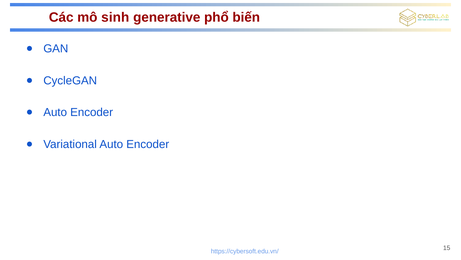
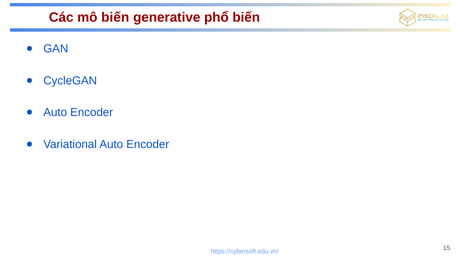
mô sinh: sinh -> biến (115, 17)
